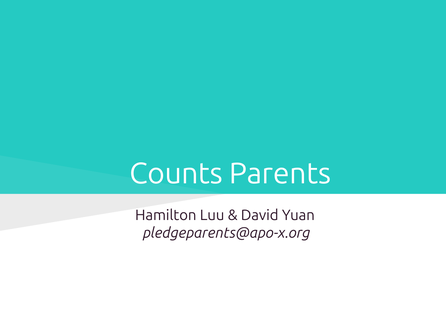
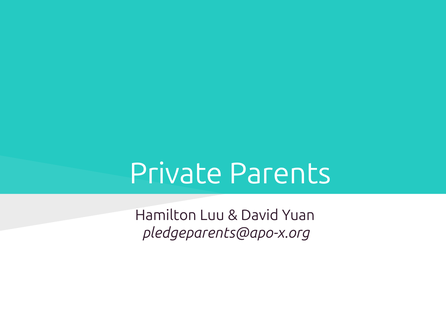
Counts: Counts -> Private (176, 174)
